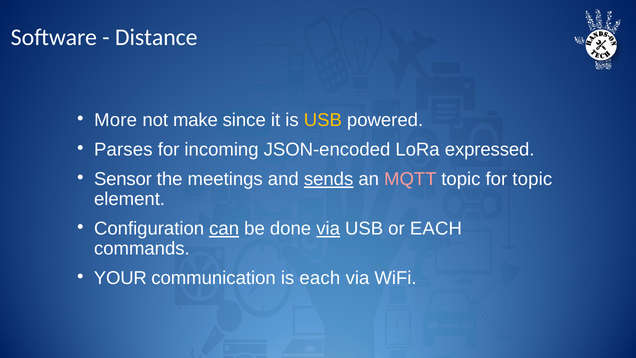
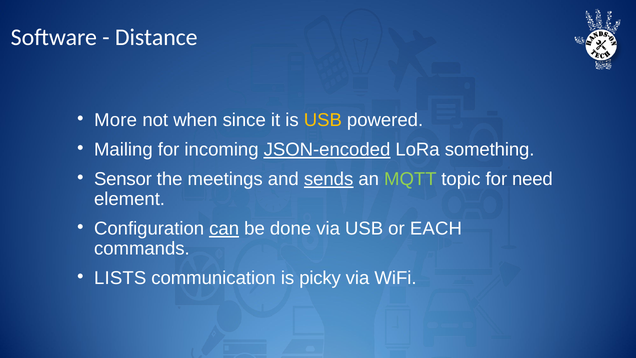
make: make -> when (195, 120)
Parses: Parses -> Mailing (123, 150)
JSON-encoded underline: none -> present (327, 150)
expressed: expressed -> something (490, 150)
MQTT colour: pink -> light green (410, 179)
for topic: topic -> need (532, 179)
via underline: present -> none (328, 229)
YOUR: YOUR -> LISTS (120, 278)
is each: each -> picky (320, 278)
